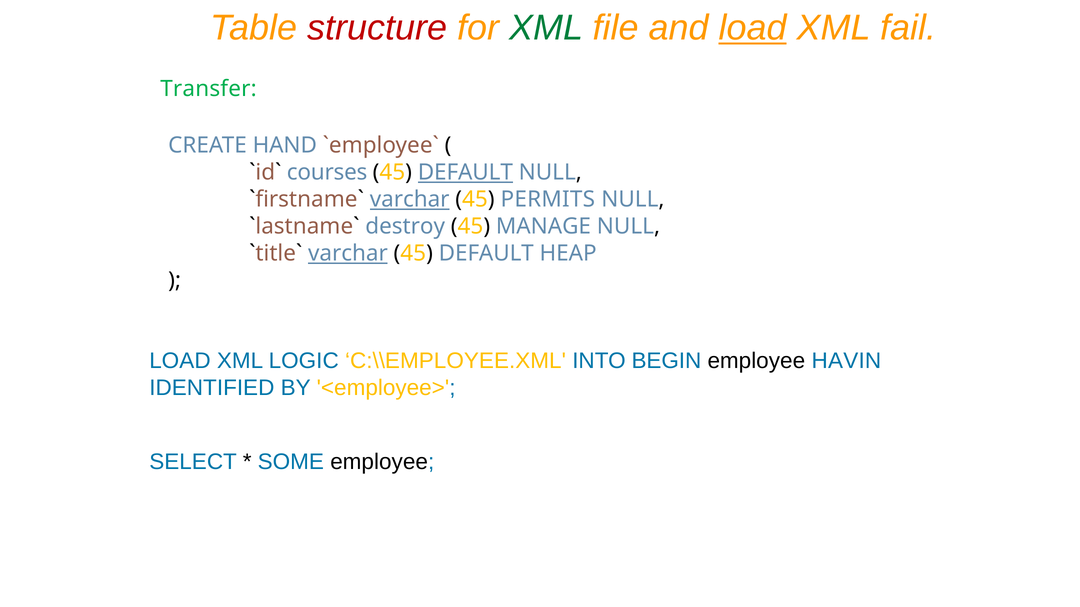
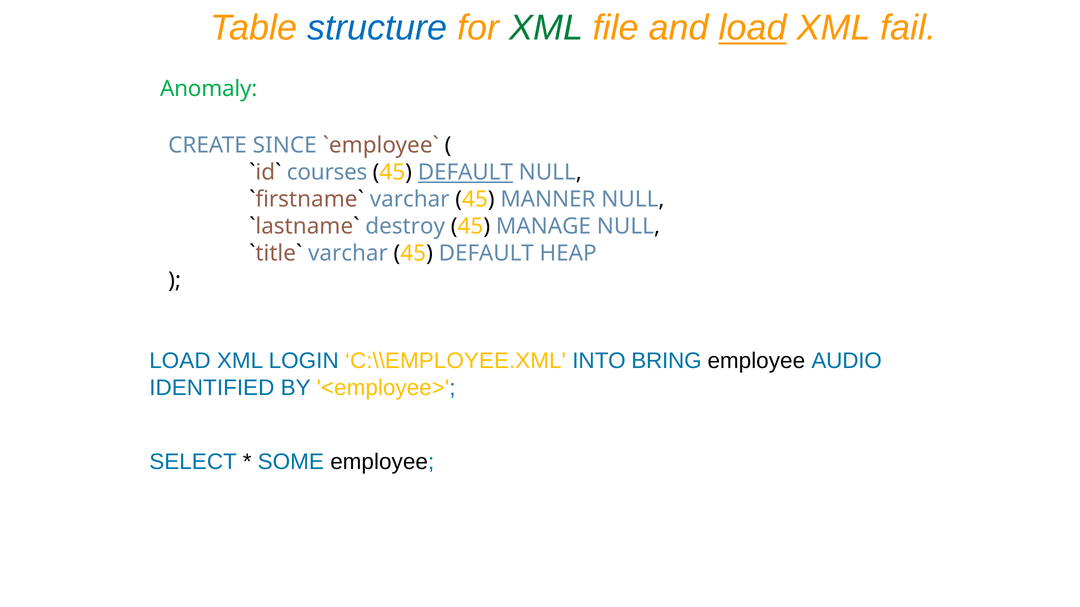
structure colour: red -> blue (377, 28)
Transfer: Transfer -> Anomaly (209, 89)
HAND: HAND -> SINCE (285, 146)
varchar underline: present -> none (410, 200)
PERMITS: PERMITS -> MANNER (548, 200)
varchar underline: present -> none (348, 254)
LOGIC: LOGIC -> LOGIN (304, 361)
BEGIN: BEGIN -> BRING (666, 361)
HAVIN: HAVIN -> AUDIO (847, 361)
